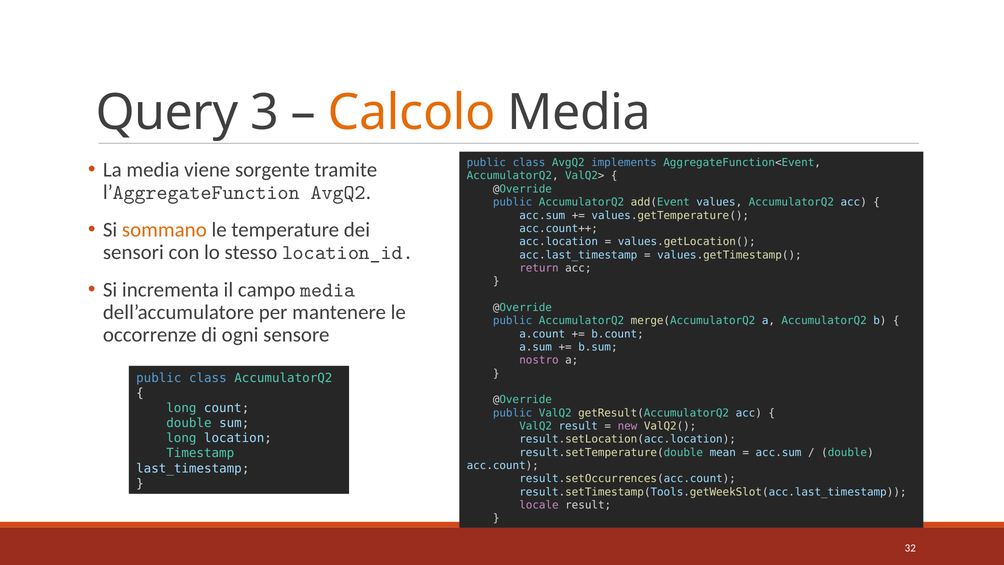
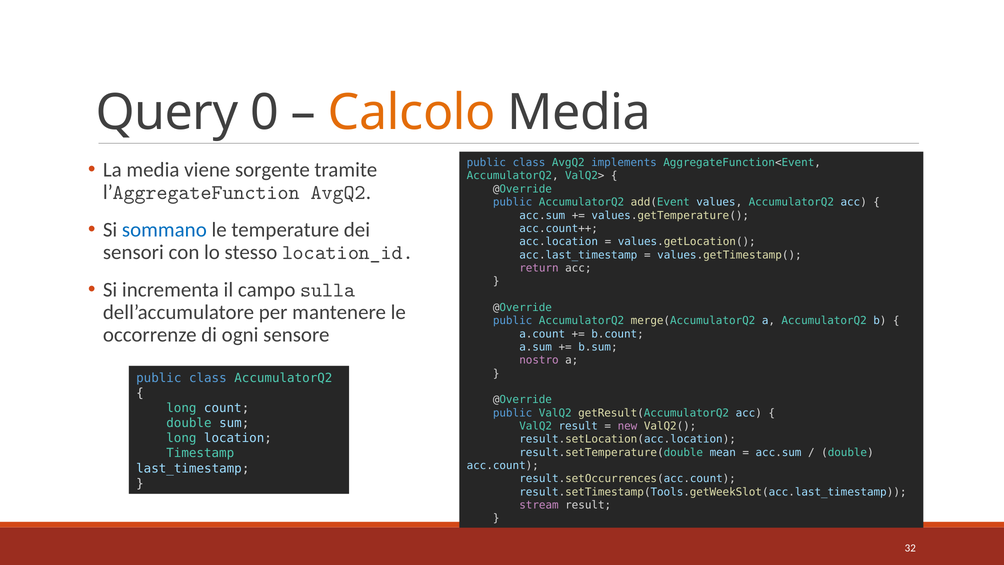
3: 3 -> 0 (265, 112)
sommano colour: orange -> blue (164, 230)
campo media: media -> sulla (328, 289)
locale: locale -> stream (539, 505)
